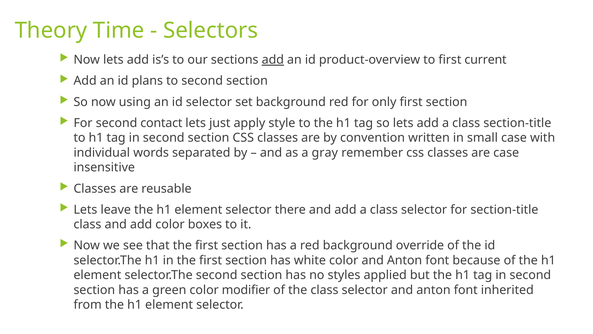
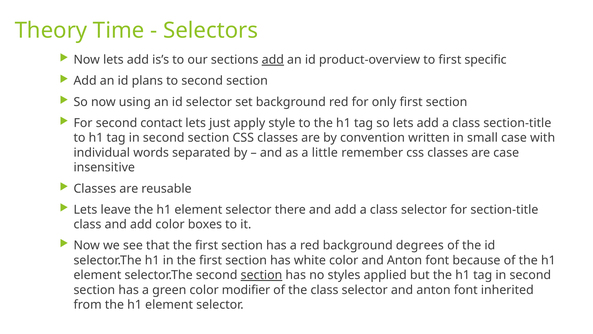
current: current -> specific (486, 60)
gray: gray -> little (325, 152)
override: override -> degrees (420, 245)
section underline: none -> present (261, 275)
